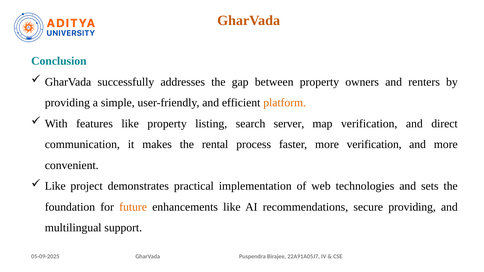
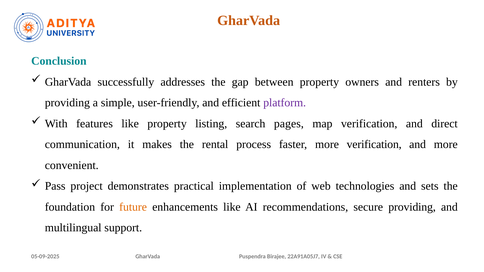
platform colour: orange -> purple (285, 103)
server: server -> pages (289, 124)
Like: Like -> Pass (55, 186)
